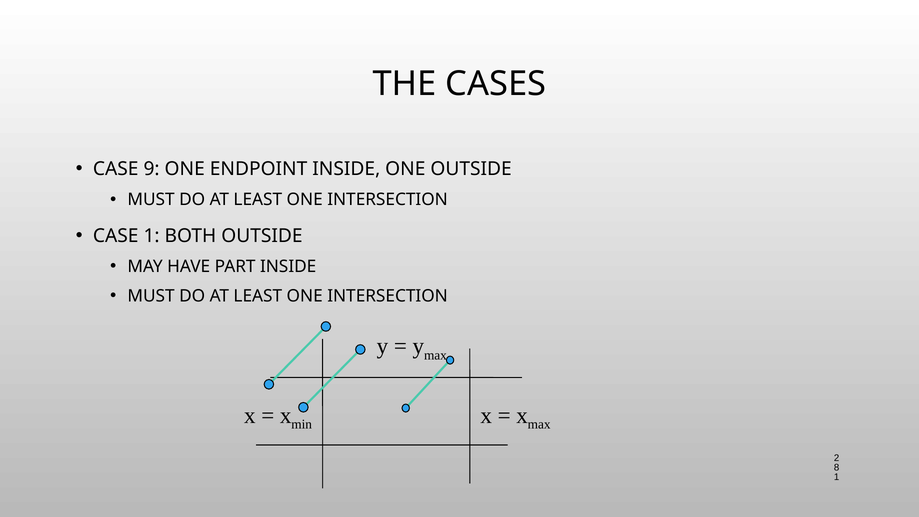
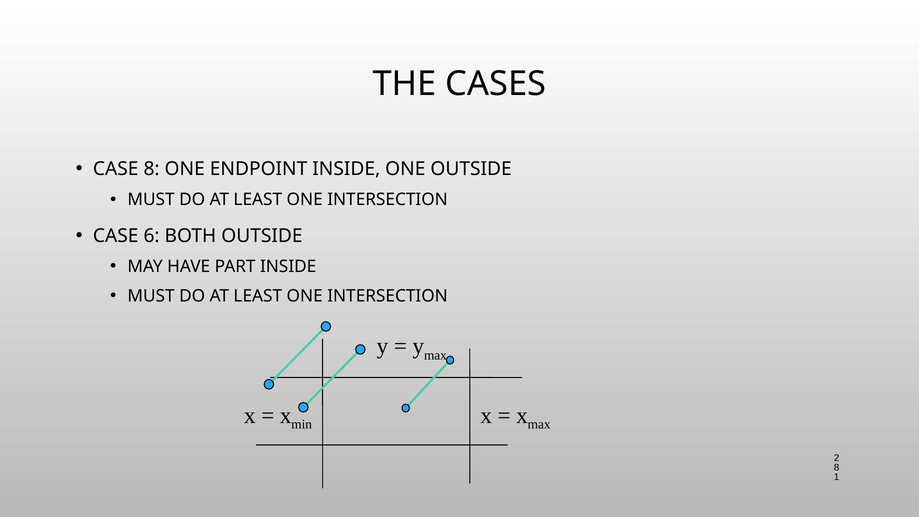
CASE 9: 9 -> 8 (152, 169)
CASE 1: 1 -> 6 (152, 236)
